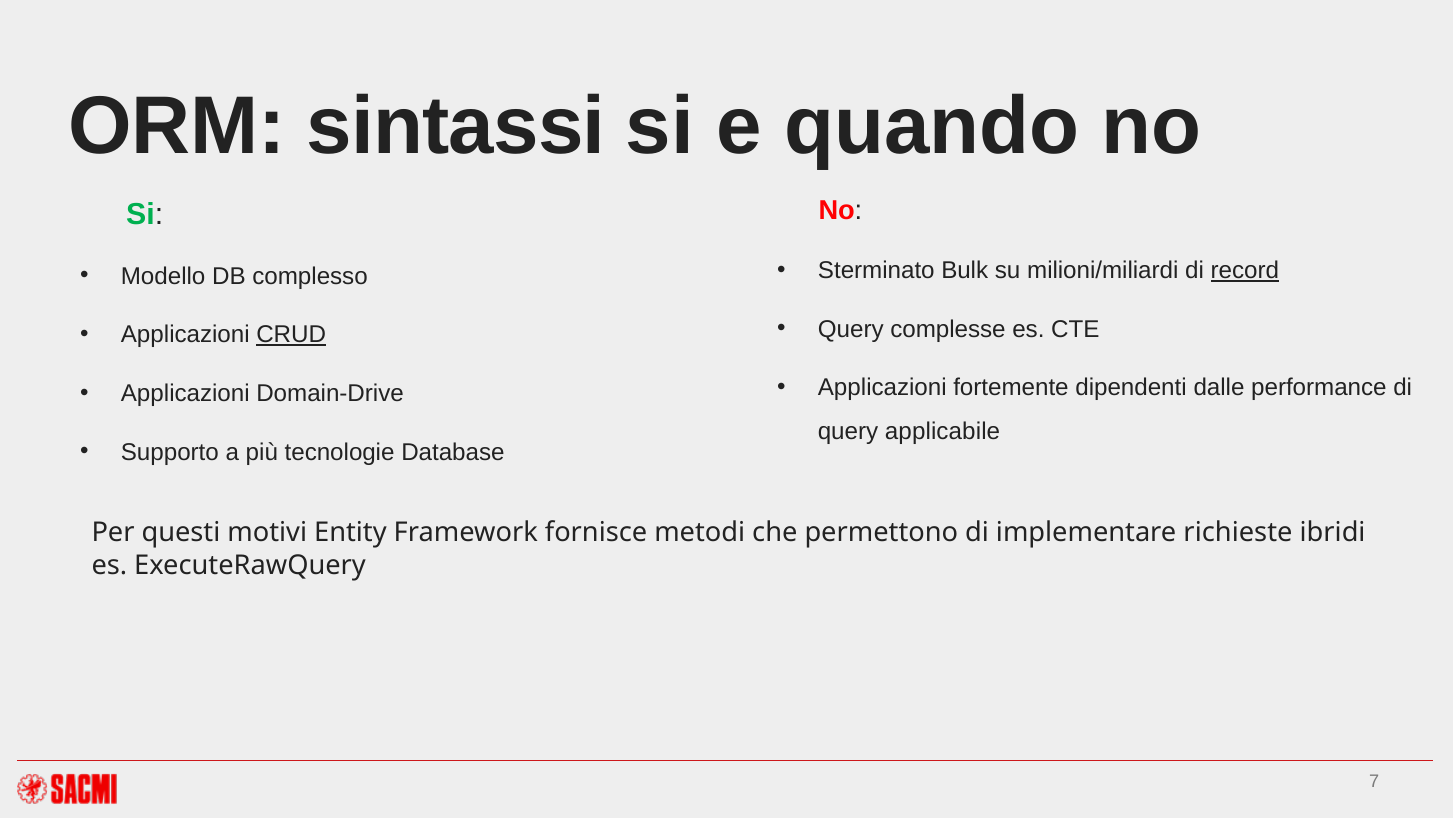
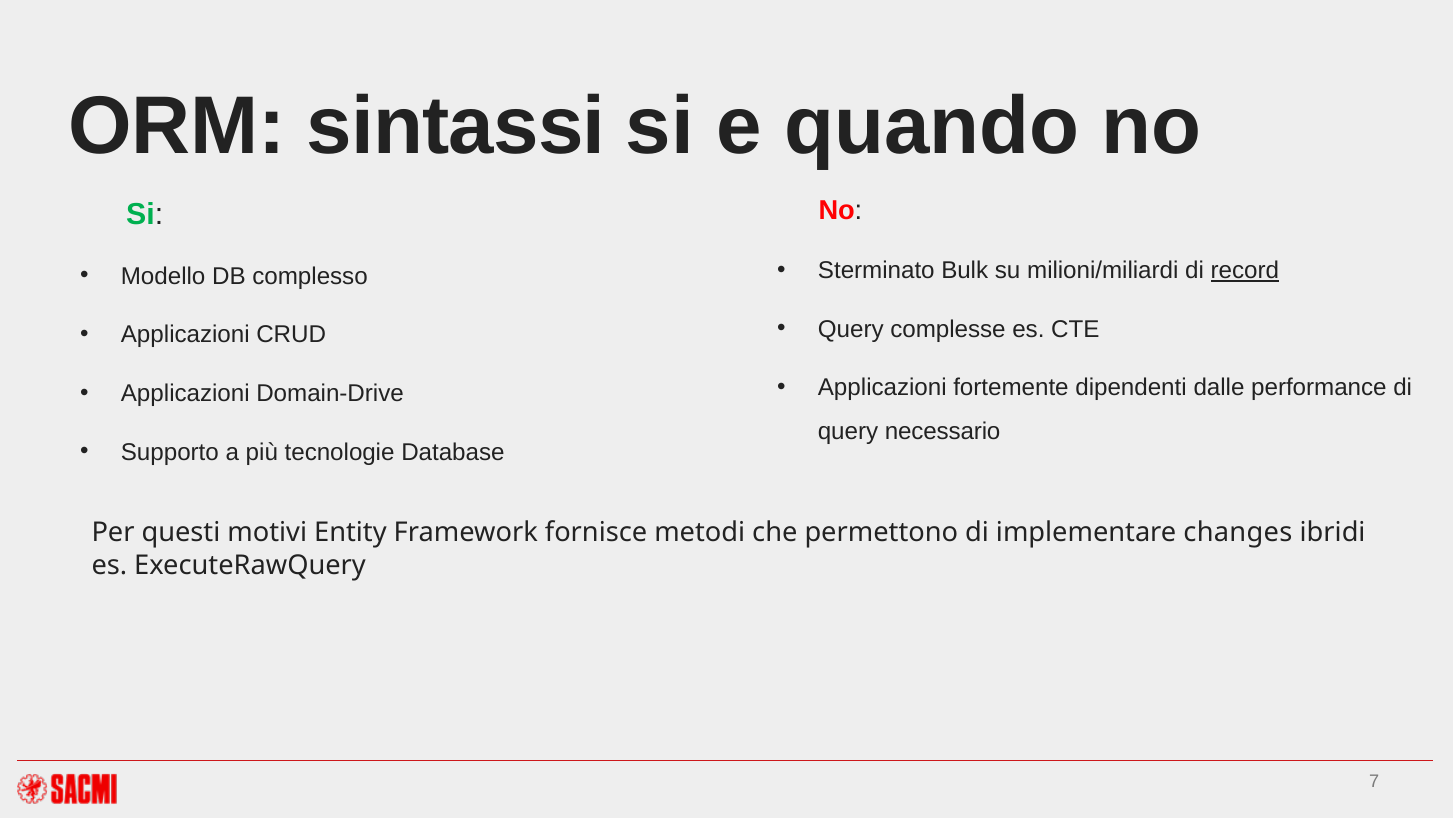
CRUD underline: present -> none (291, 334)
applicabile: applicabile -> necessario (943, 431)
richieste: richieste -> changes (1238, 532)
